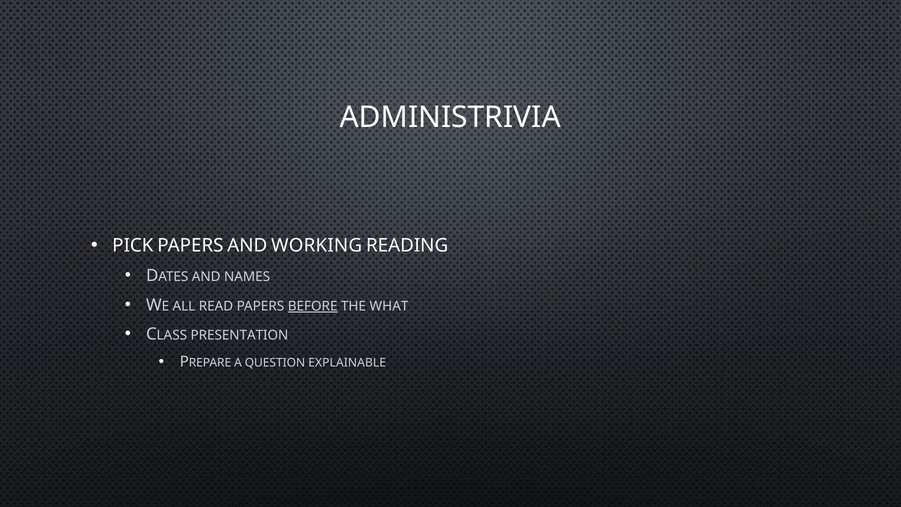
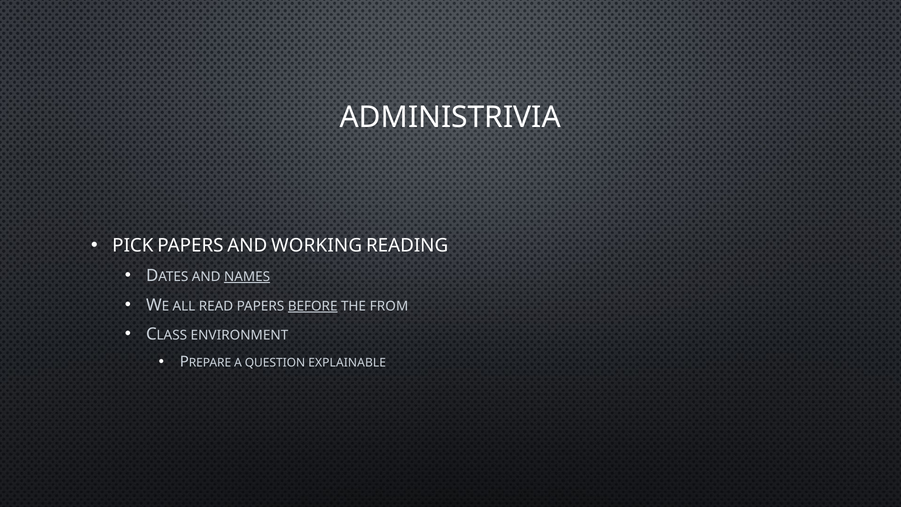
NAMES underline: none -> present (247, 277)
WHAT: WHAT -> FROM (389, 306)
PRESENTATION: PRESENTATION -> ENVIRONMENT (239, 335)
